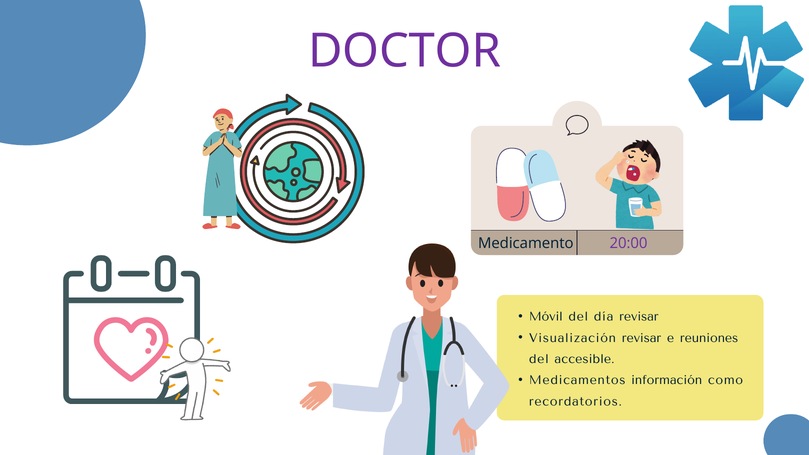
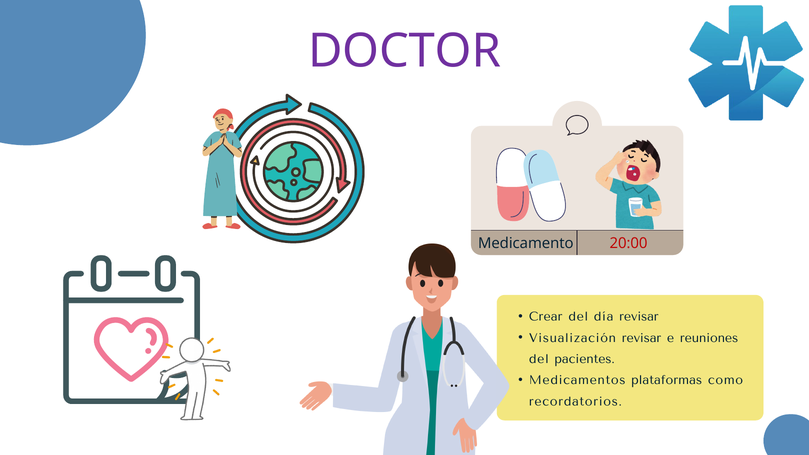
20:00 colour: purple -> red (629, 243)
Móvil: Móvil -> Crear (546, 317)
accesible: accesible -> pacientes (585, 359)
información: información -> plataformas (667, 380)
